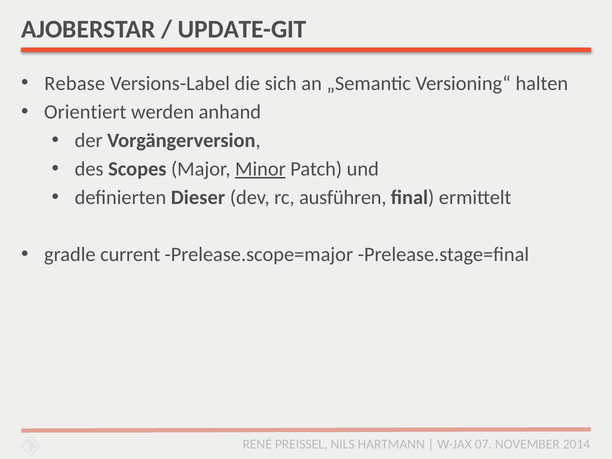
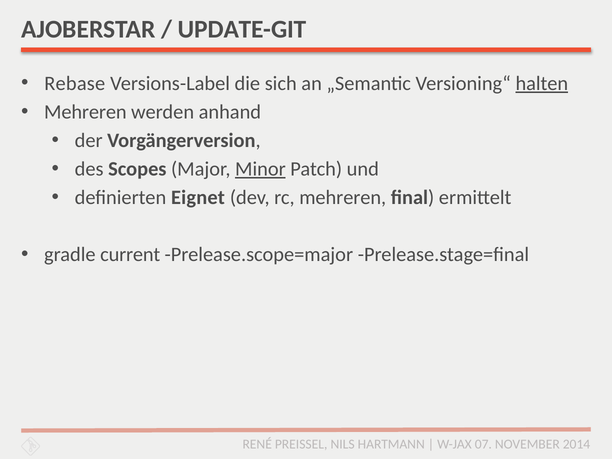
halten underline: none -> present (542, 83)
Orientiert: Orientiert -> Mehreren (85, 112)
Dieser: Dieser -> Eignet (198, 198)
rc ausführen: ausführen -> mehreren (343, 198)
